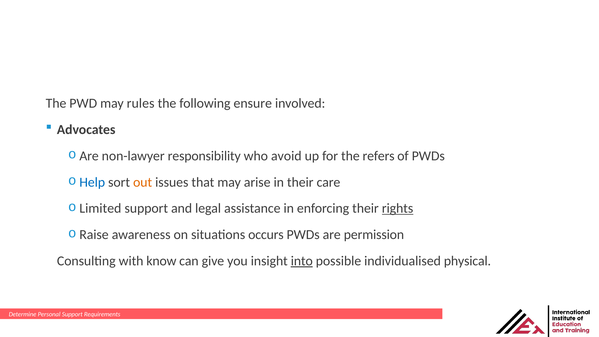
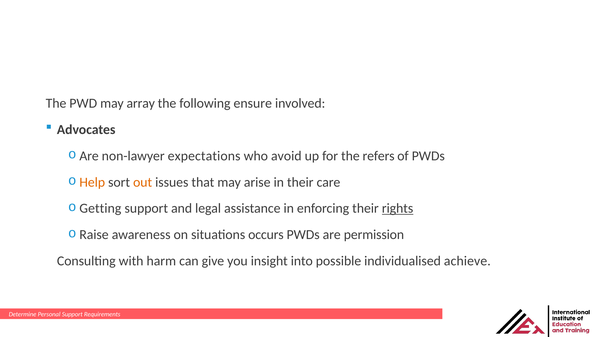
rules: rules -> array (141, 103)
responsibility: responsibility -> expectations (204, 156)
Help colour: blue -> orange (92, 182)
Limited: Limited -> Getting (100, 208)
know: know -> harm (161, 261)
into underline: present -> none (302, 261)
physical: physical -> achieve (467, 261)
